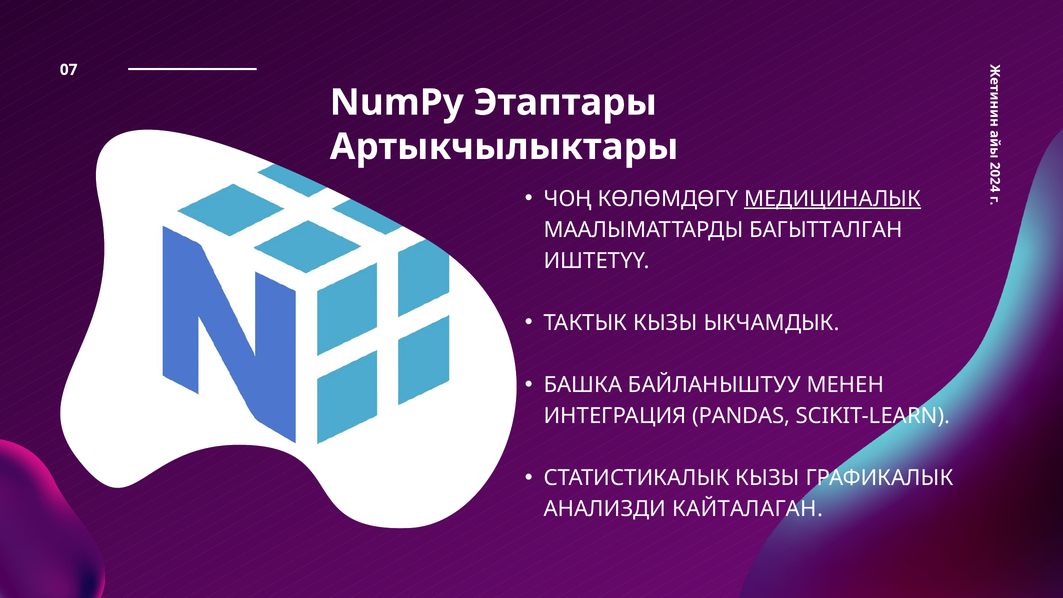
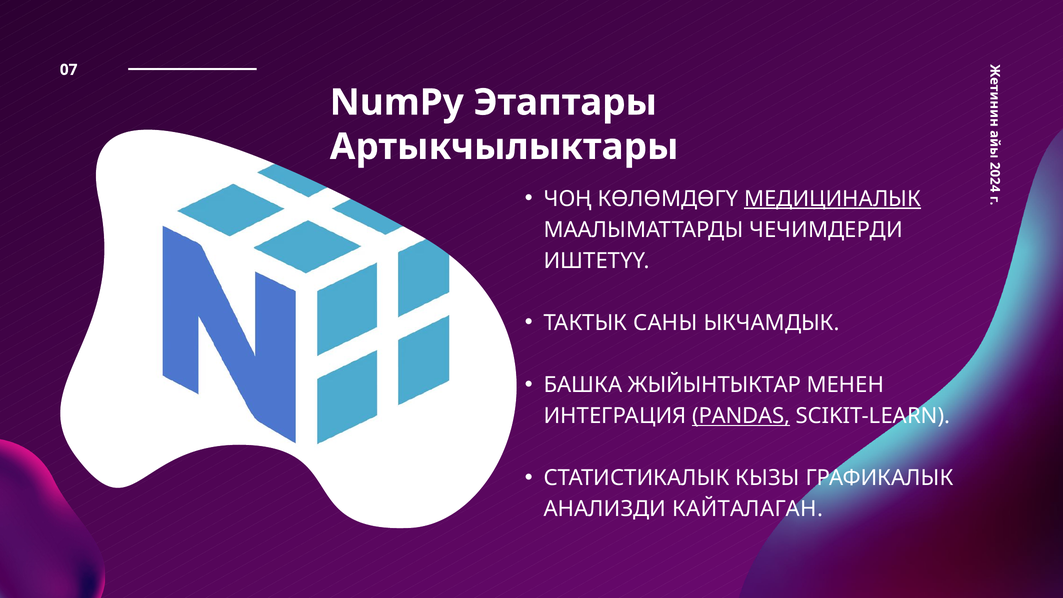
БАГЫТТАЛГАН: БАГЫТТАЛГАН -> ЧЕЧИМДЕРДИ (826, 230)
КЫЗЫ: КЫЗЫ -> САНЫ (665, 323)
БАЙЛАНЫШТУУ: БАЙЛАНЫШТУУ -> ЖЫЙЫНТЫКТАР (715, 385)
PANDAS underline: none -> present (741, 416)
